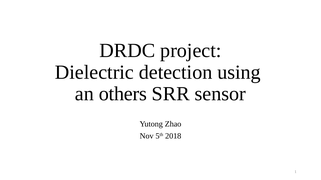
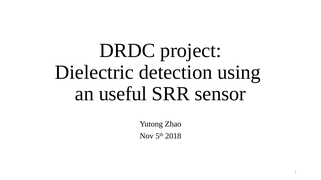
others: others -> useful (123, 94)
